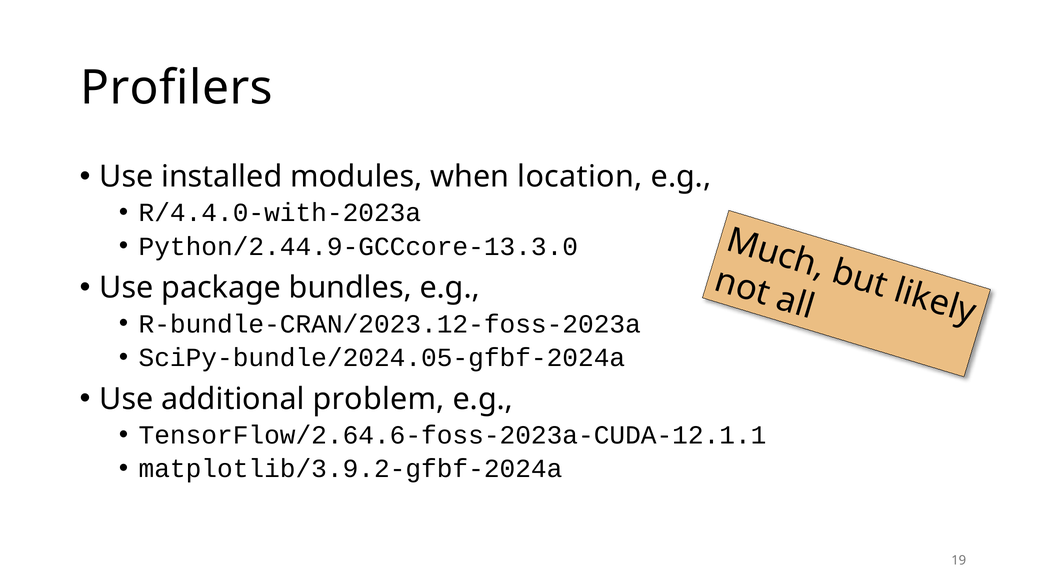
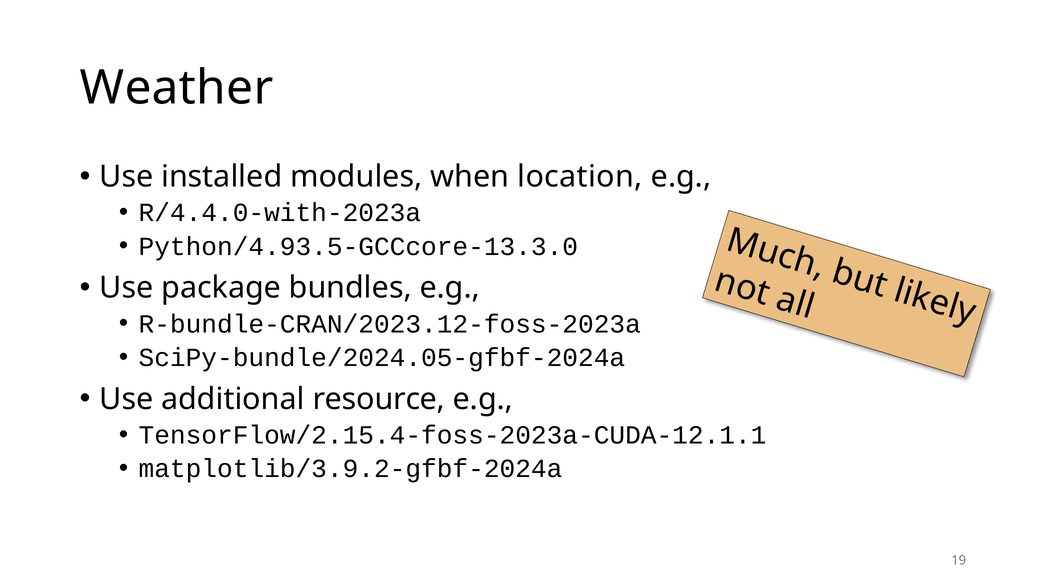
Profilers: Profilers -> Weather (177, 88)
Python/2.44.9-GCCcore-13.3.0: Python/2.44.9-GCCcore-13.3.0 -> Python/4.93.5-GCCcore-13.3.0 (358, 247)
problem: problem -> resource (379, 399)
TensorFlow/2.64.6-foss-2023a-CUDA-12.1.1: TensorFlow/2.64.6-foss-2023a-CUDA-12.1.1 -> TensorFlow/2.15.4-foss-2023a-CUDA-12.1.1 (452, 435)
